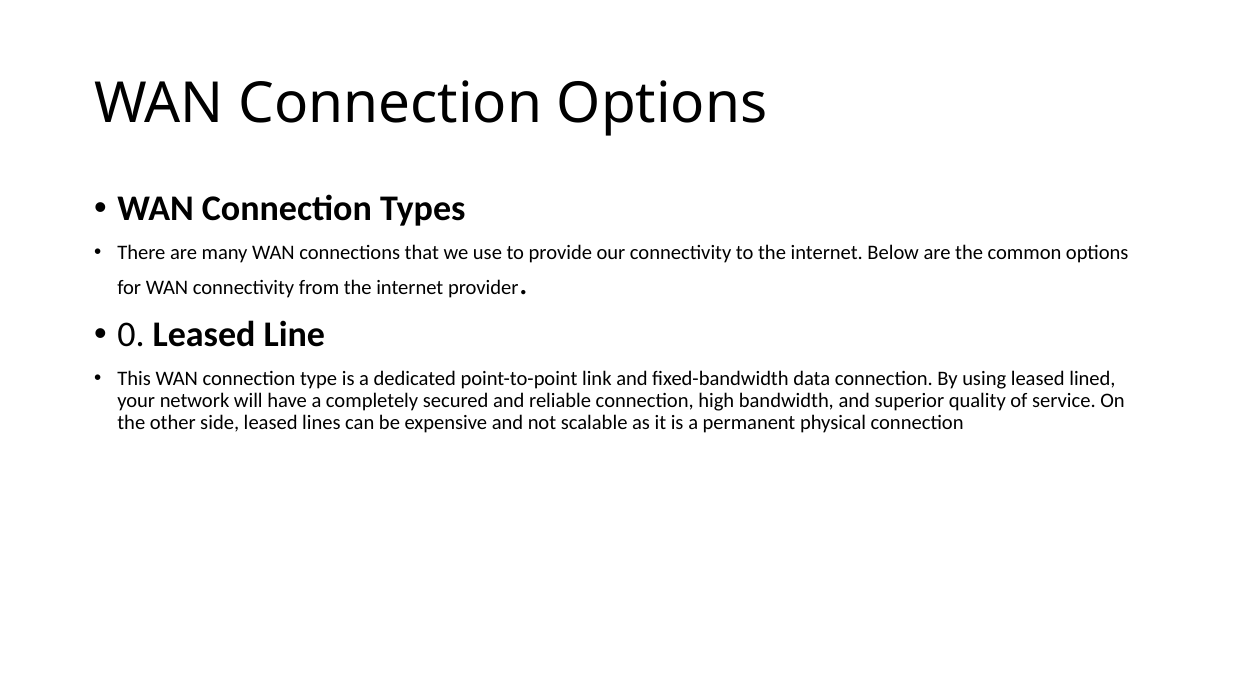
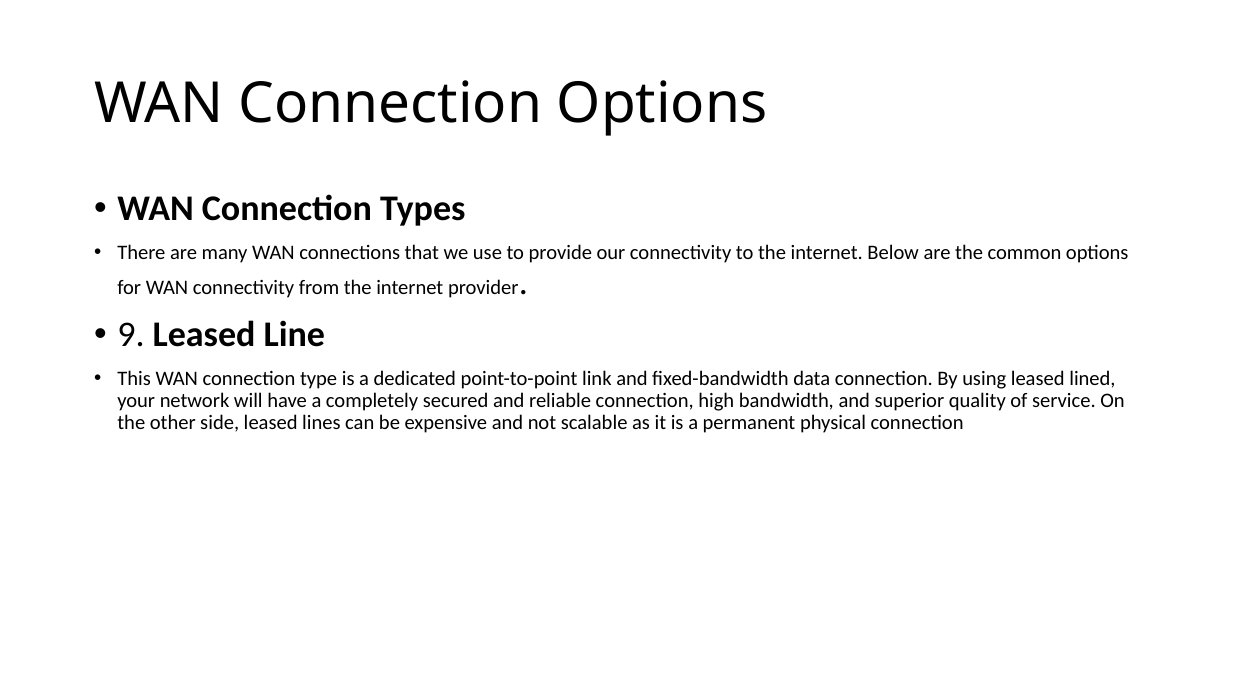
0: 0 -> 9 (131, 335)
